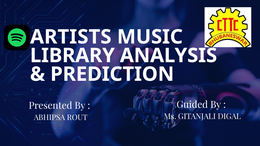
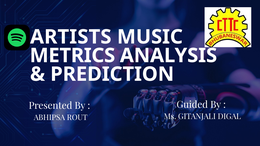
LIBRARY: LIBRARY -> METRICS (72, 56)
